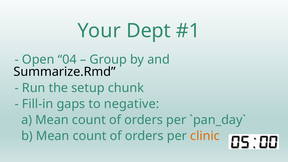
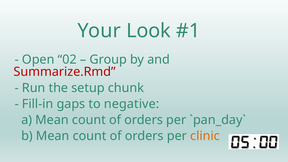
Dept: Dept -> Look (149, 31)
04: 04 -> 02 (67, 60)
Summarize.Rmd colour: black -> red (65, 72)
